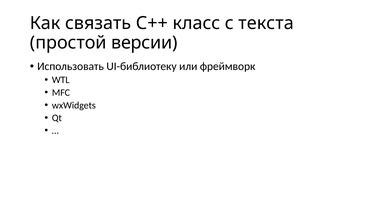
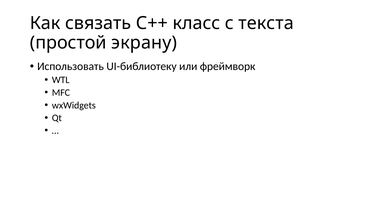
версии: версии -> экрану (144, 43)
